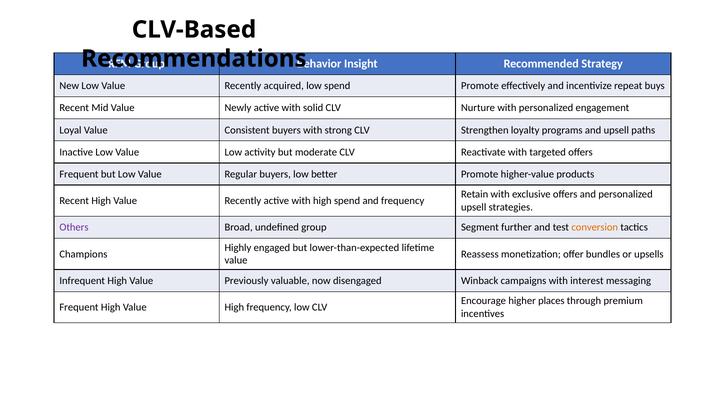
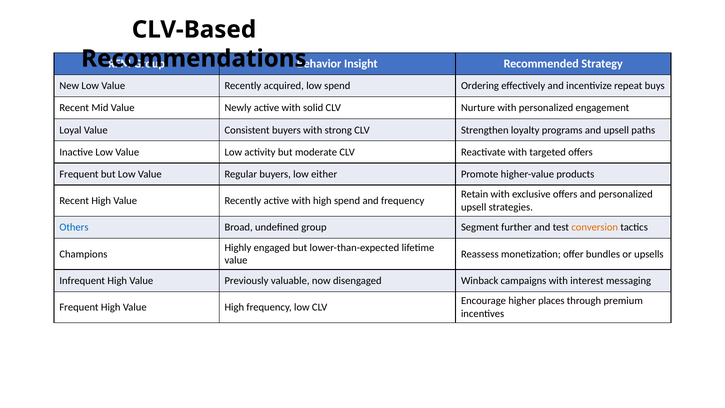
spend Promote: Promote -> Ordering (480, 86)
better: better -> either (324, 174)
Others colour: purple -> blue (74, 227)
